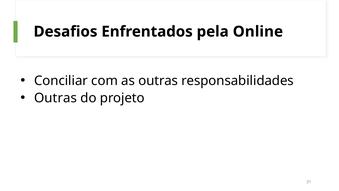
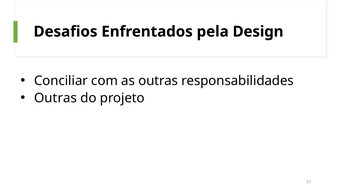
Online: Online -> Design (258, 32)
